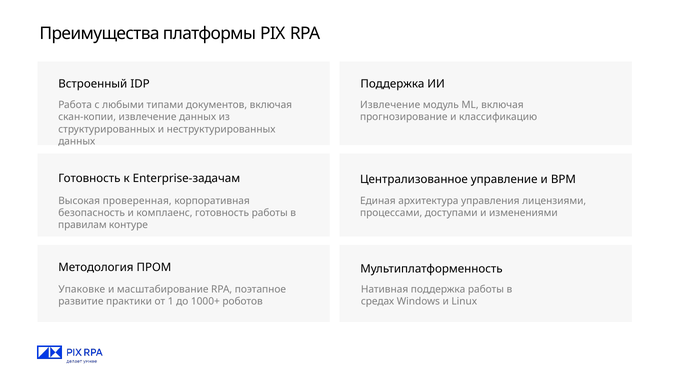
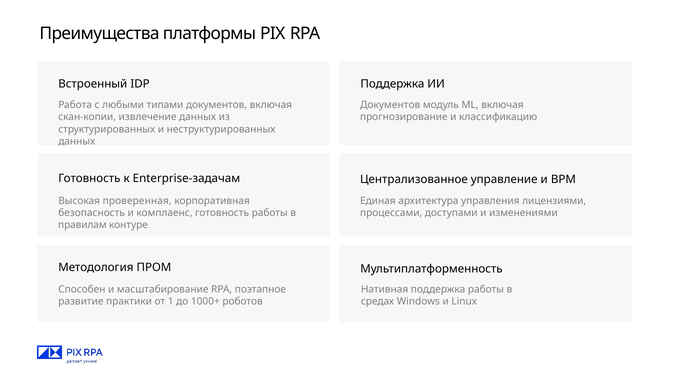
Извлечение: Извлечение -> Документов (390, 105)
Упаковке: Упаковке -> Способен (82, 290)
